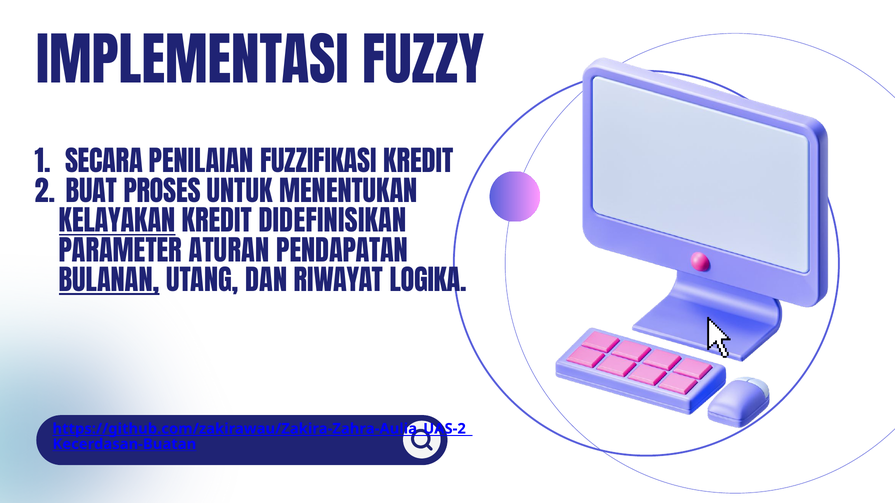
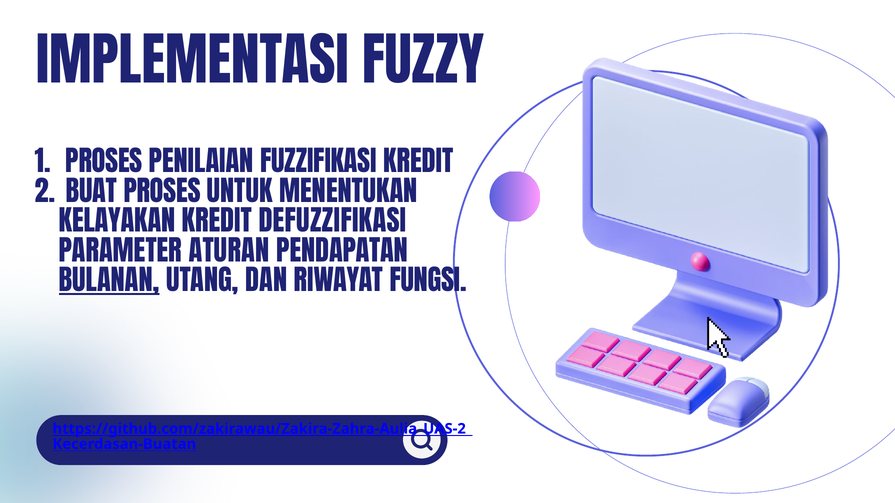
SECARA: SECARA -> PROSES (104, 163)
KELAYAKAN underline: present -> none (117, 223)
DIDEFINISIKAN: DIDEFINISIKAN -> DEFUZZIFIKASI (332, 223)
LOGIKA: LOGIKA -> FUNGSI (428, 282)
